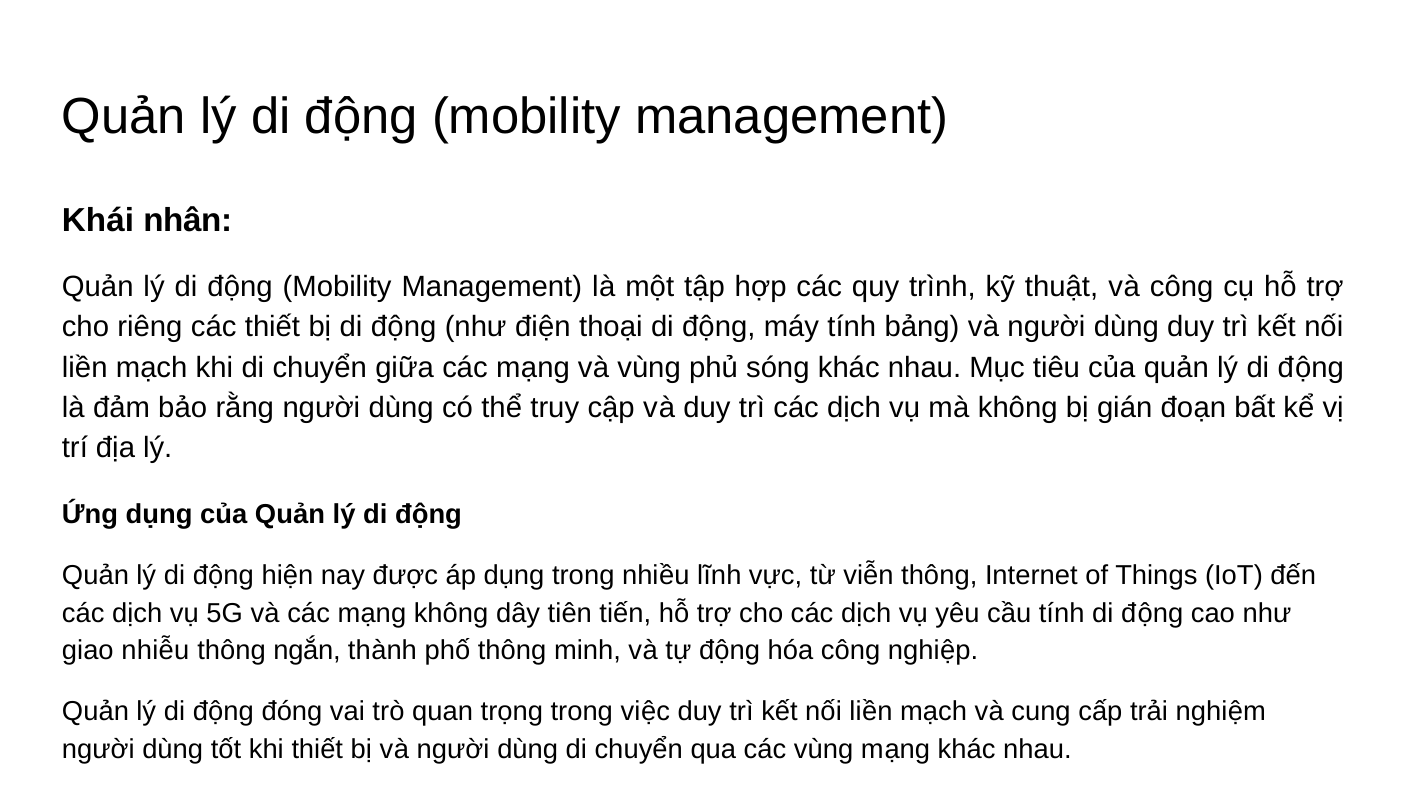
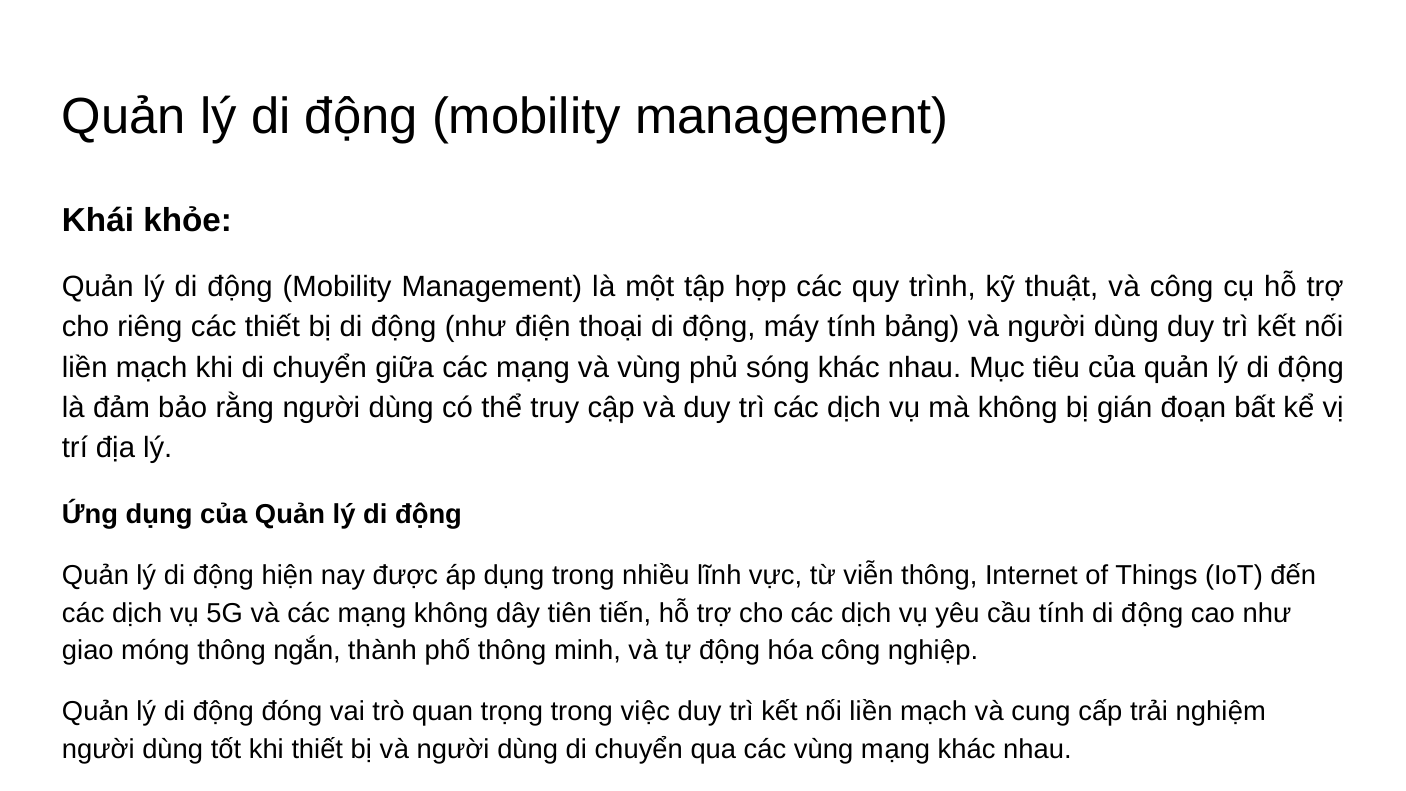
nhân: nhân -> khỏe (188, 221)
nhiễu: nhiễu -> móng (155, 651)
